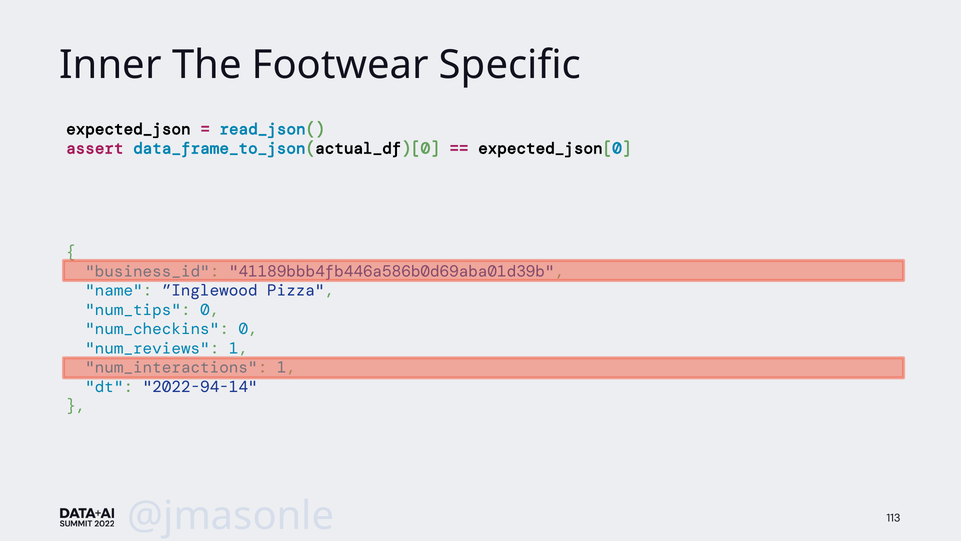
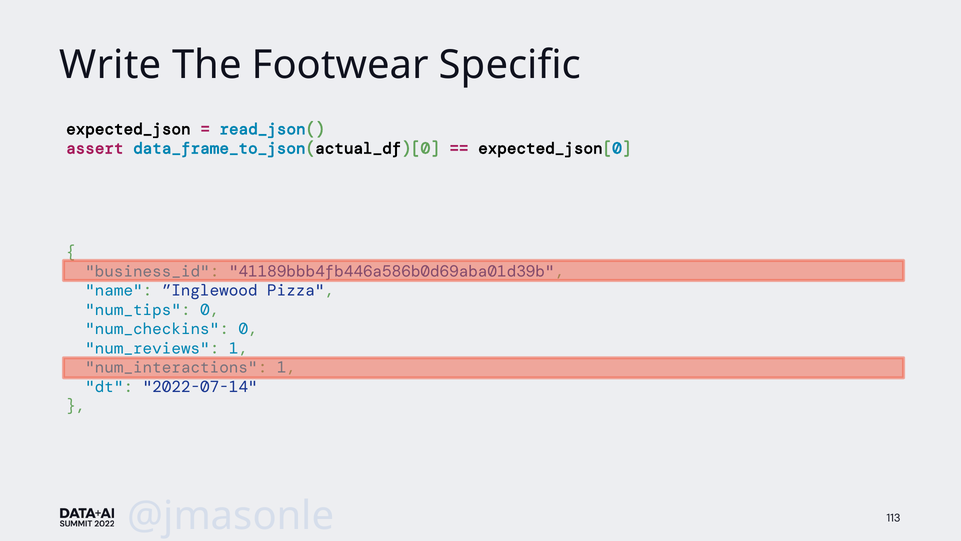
Inner: Inner -> Write (110, 65)
2022-94-14: 2022-94-14 -> 2022-07-14 (200, 387)
